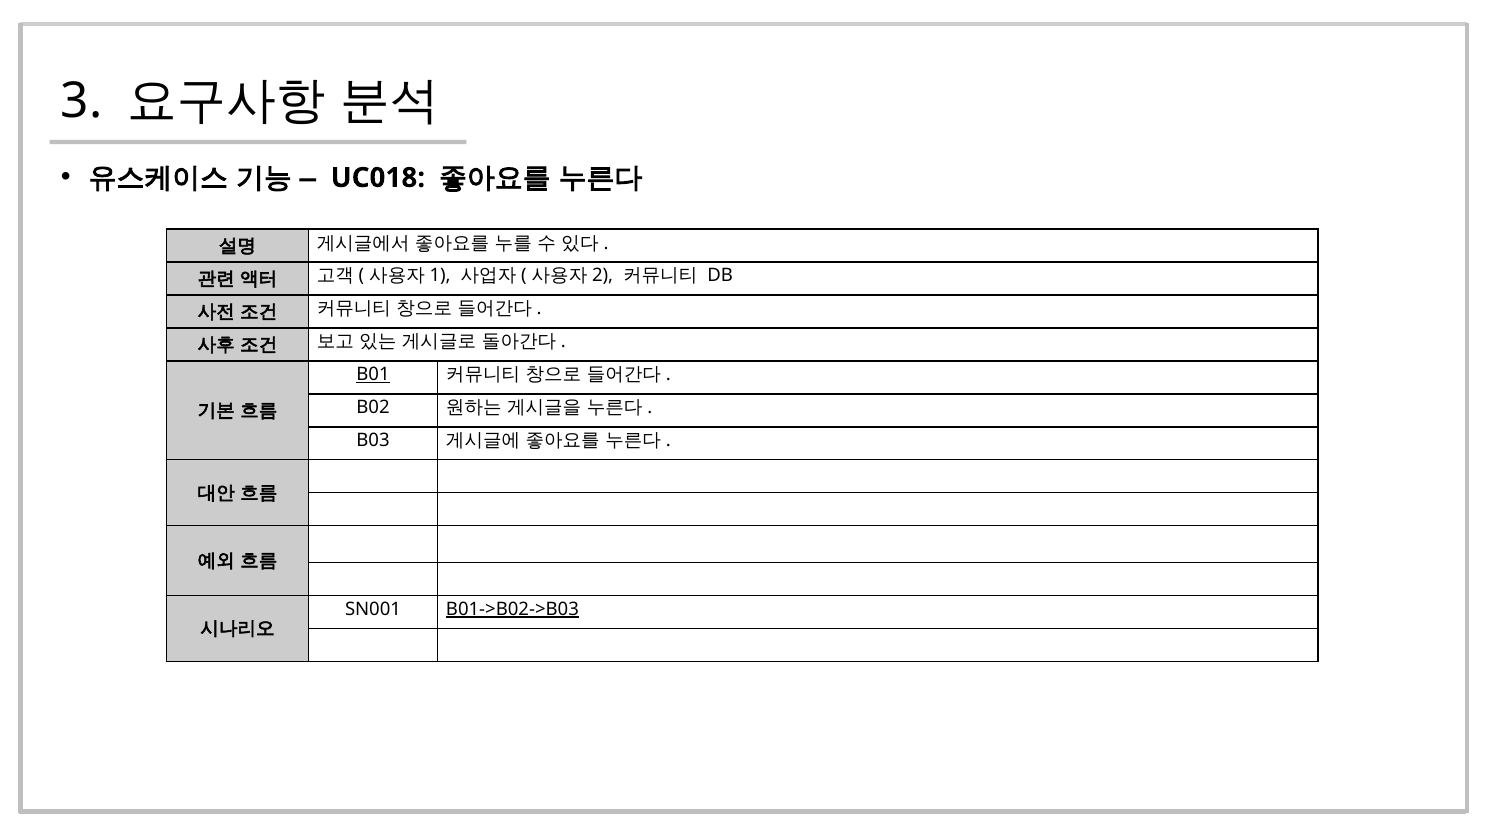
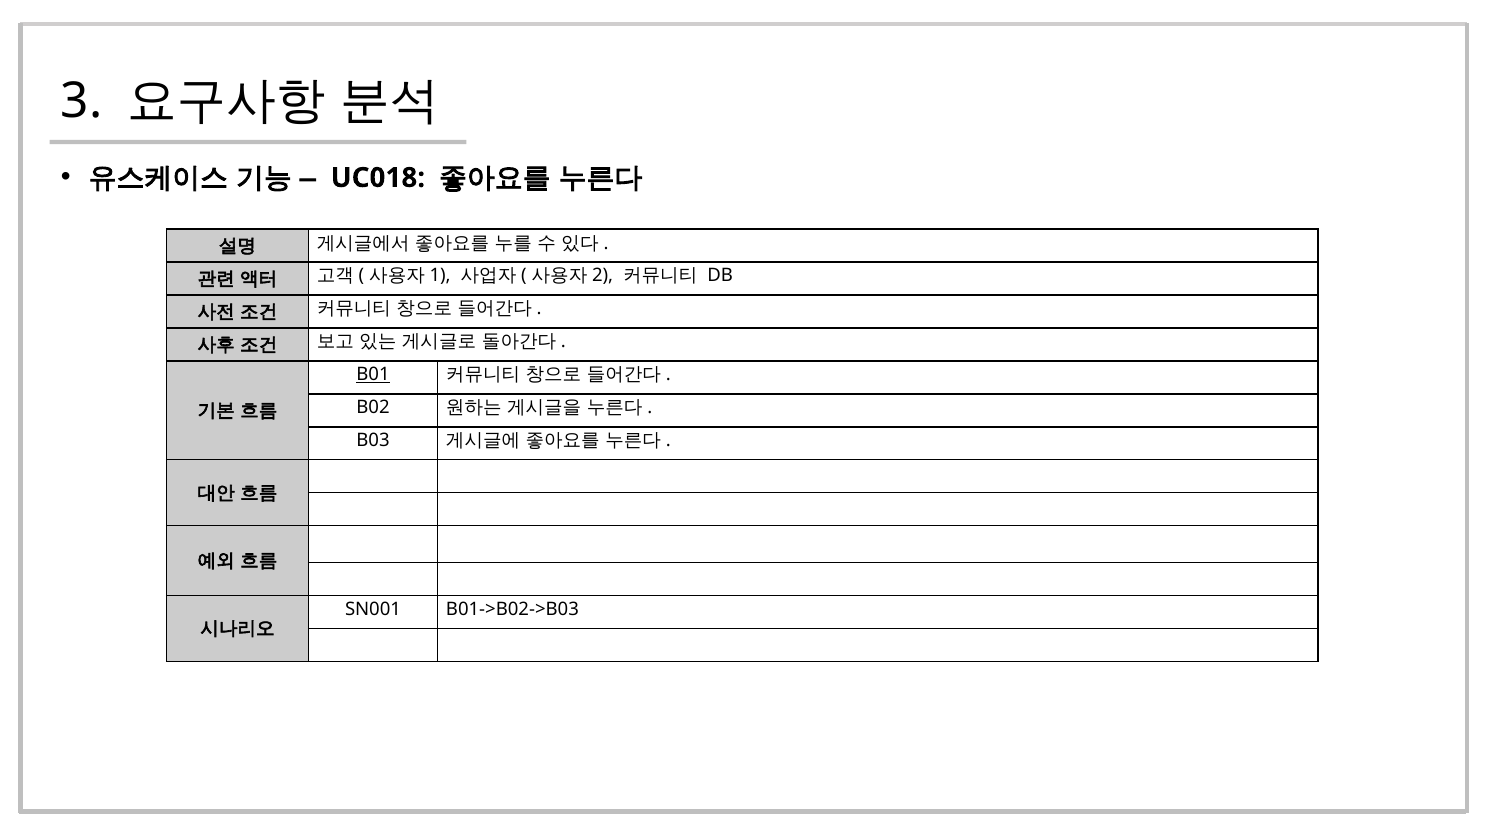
B01->B02->B03 underline: present -> none (512, 609)
